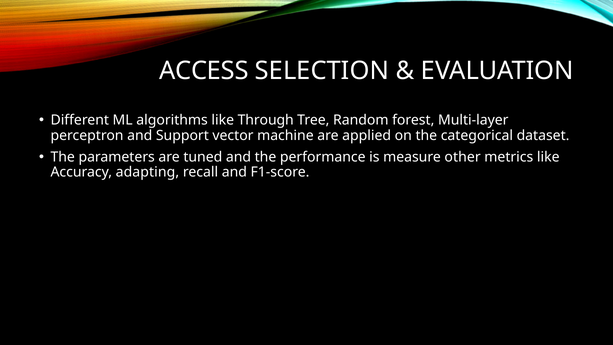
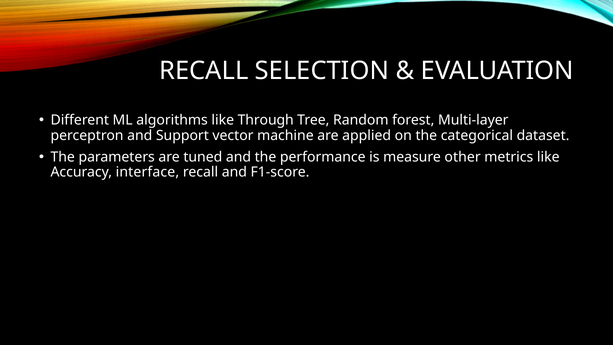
ACCESS: ACCESS -> RECALL (204, 71)
adapting: adapting -> interface (147, 172)
